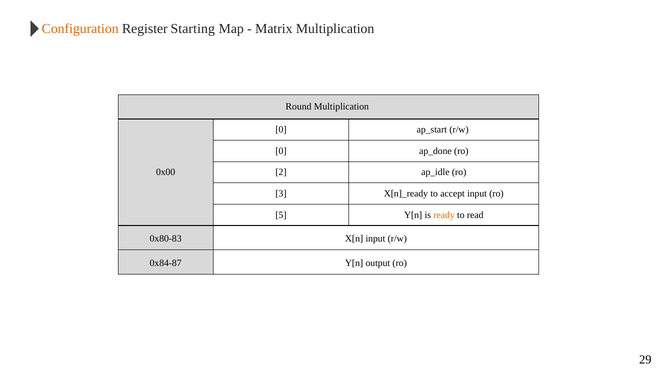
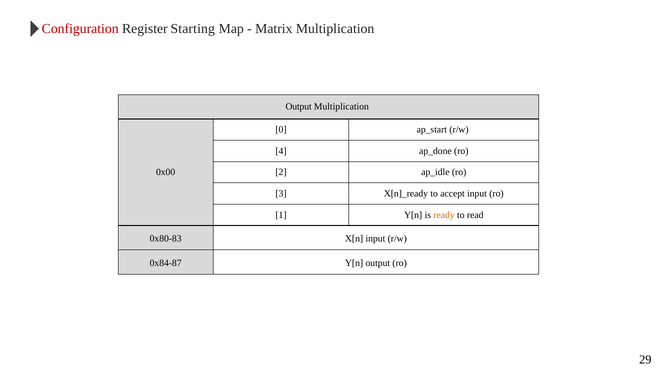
Configuration colour: orange -> red (80, 29)
Round: Round -> Output (299, 107)
0: 0 -> 4 (281, 151)
5: 5 -> 1 (281, 215)
